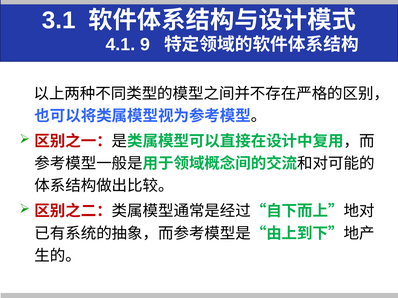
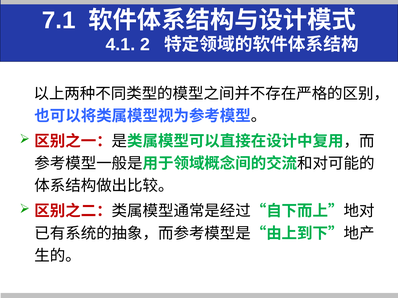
3.1: 3.1 -> 7.1 (59, 20)
9: 9 -> 2 (145, 45)
